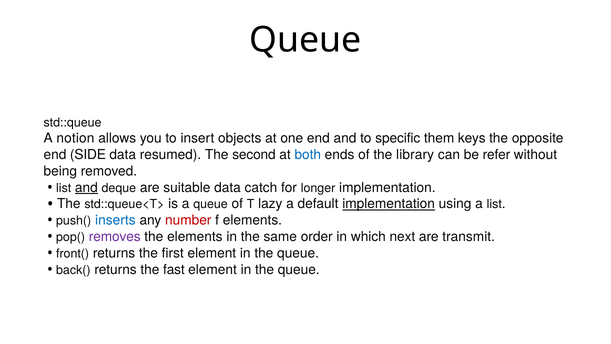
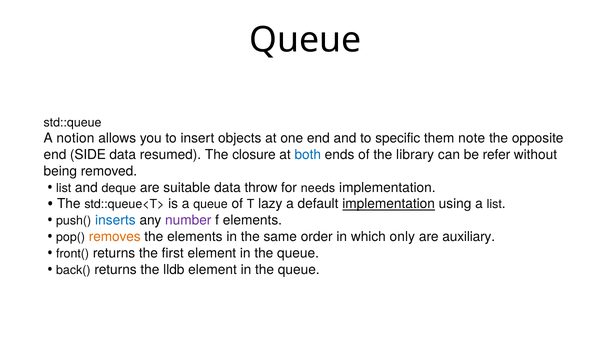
keys: keys -> note (472, 138)
second: second -> closure (254, 155)
and underline: present -> none (86, 187)
catch: catch -> throw (261, 187)
longer: longer -> needs (318, 188)
number colour: red -> purple (188, 220)
removes colour: purple -> orange (115, 237)
next: next -> only (402, 237)
transmit: transmit -> auxiliary (469, 237)
fast: fast -> lldb (174, 269)
